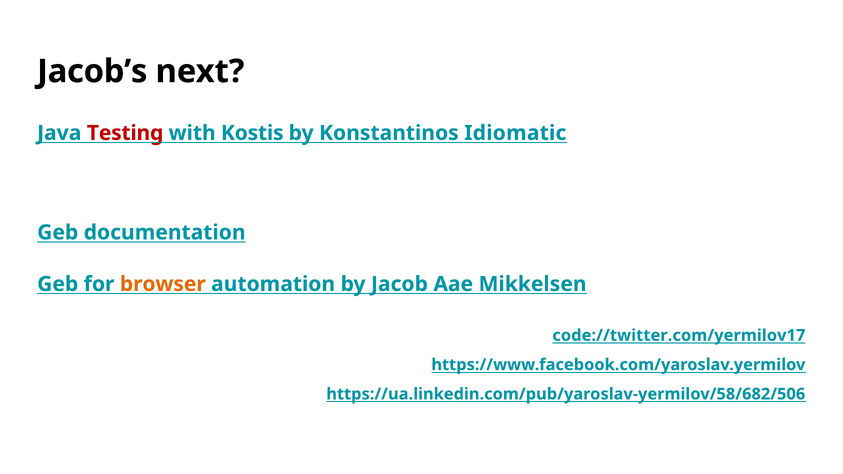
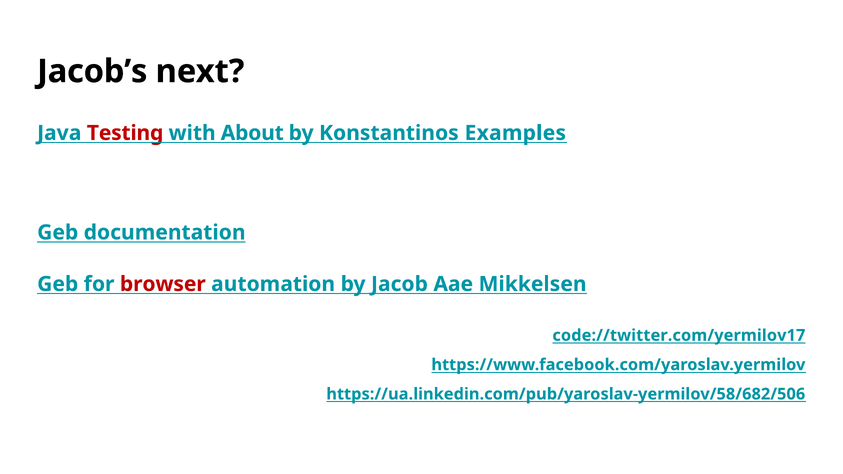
Kostis: Kostis -> About (252, 133)
Idiomatic: Idiomatic -> Examples (515, 133)
browser colour: orange -> red (163, 284)
